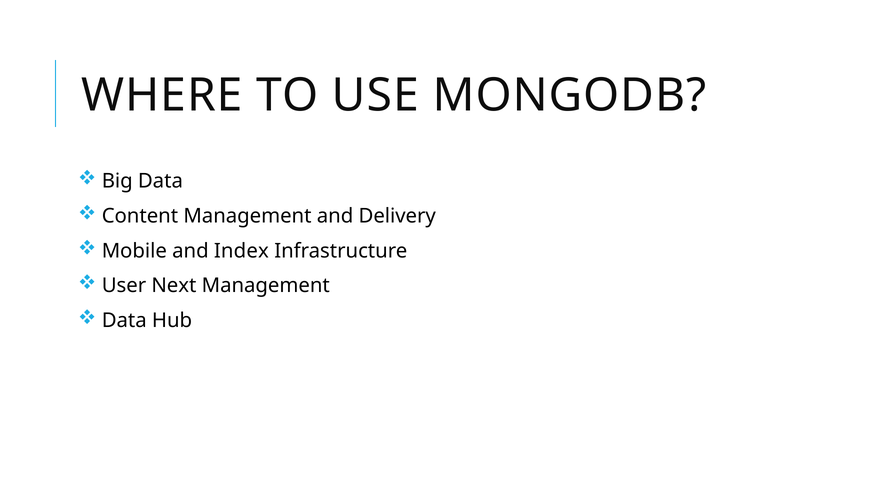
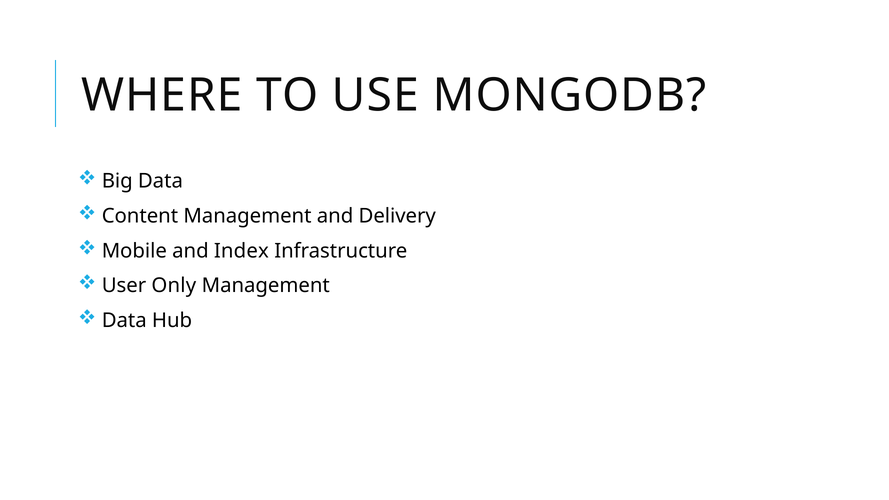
Next: Next -> Only (174, 286)
